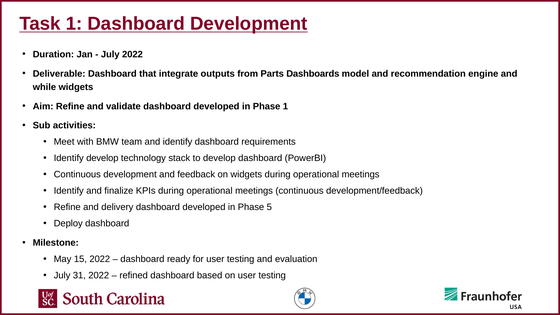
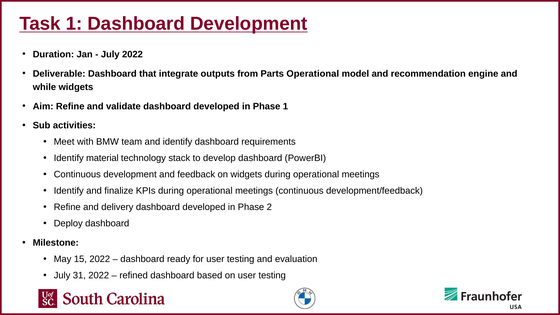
Parts Dashboards: Dashboards -> Operational (313, 74)
Identify develop: develop -> material (102, 158)
5: 5 -> 2 (269, 207)
